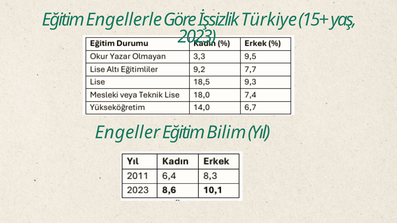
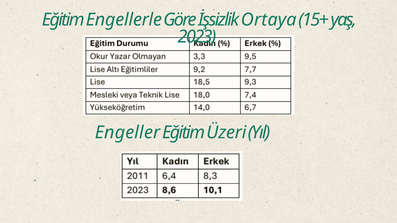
Türkiye: Türkiye -> Ortaya (269, 20)
Bilim: Bilim -> Üzeri (226, 133)
